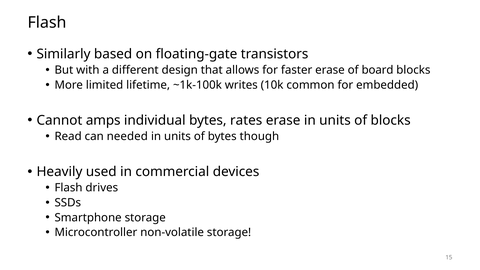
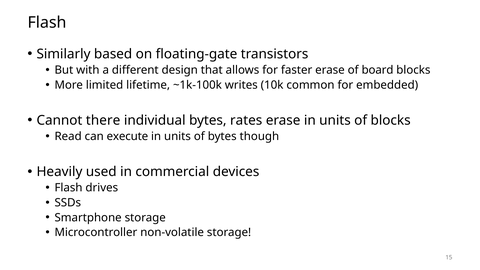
amps: amps -> there (103, 120)
needed: needed -> execute (127, 136)
